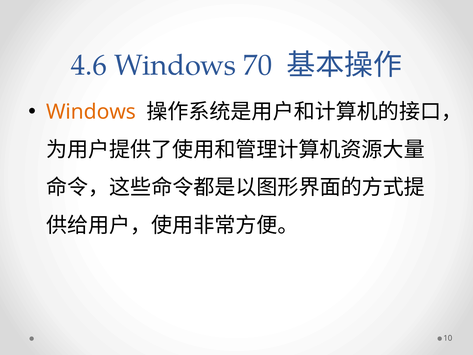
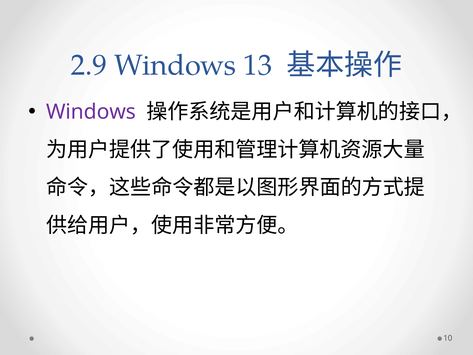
4.6: 4.6 -> 2.9 (89, 65)
70: 70 -> 13 (258, 65)
Windows colour: orange -> purple (91, 112)
